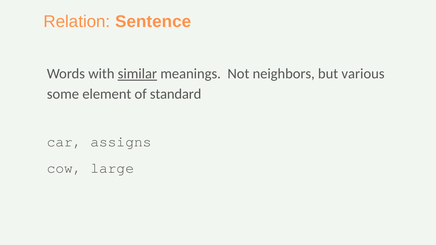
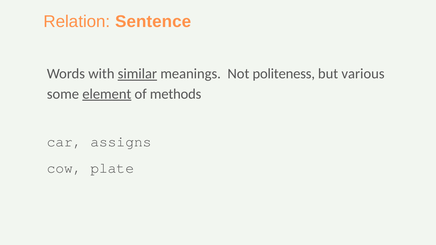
neighbors: neighbors -> politeness (284, 74)
element underline: none -> present (107, 94)
standard: standard -> methods (176, 94)
large: large -> plate (112, 168)
